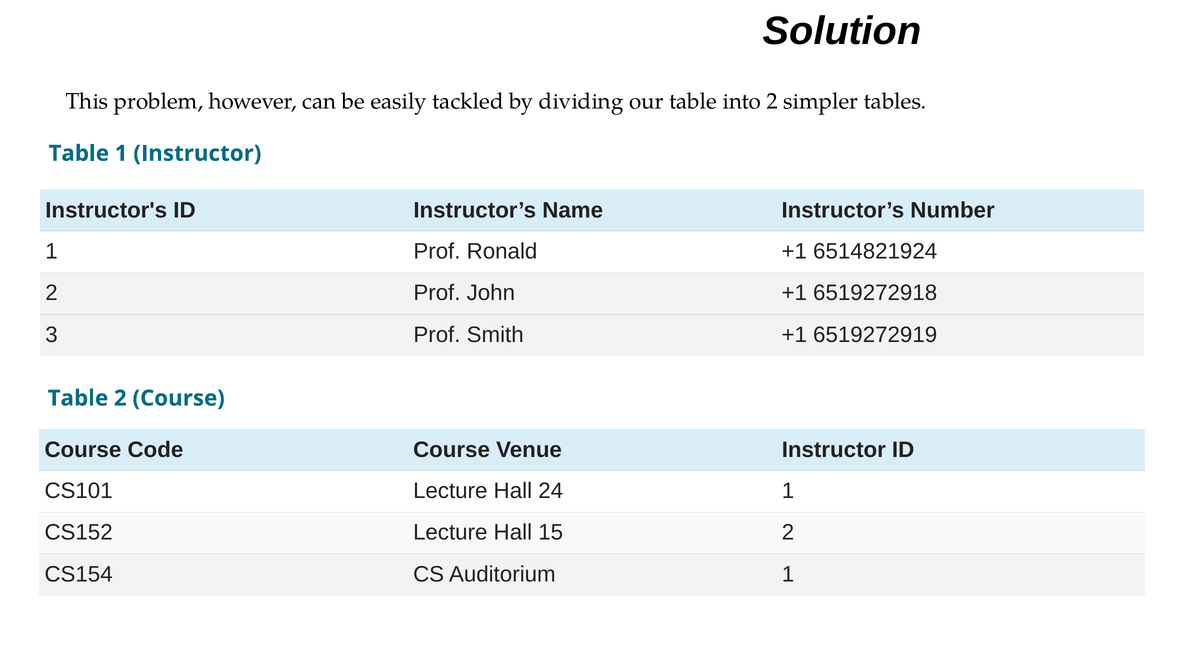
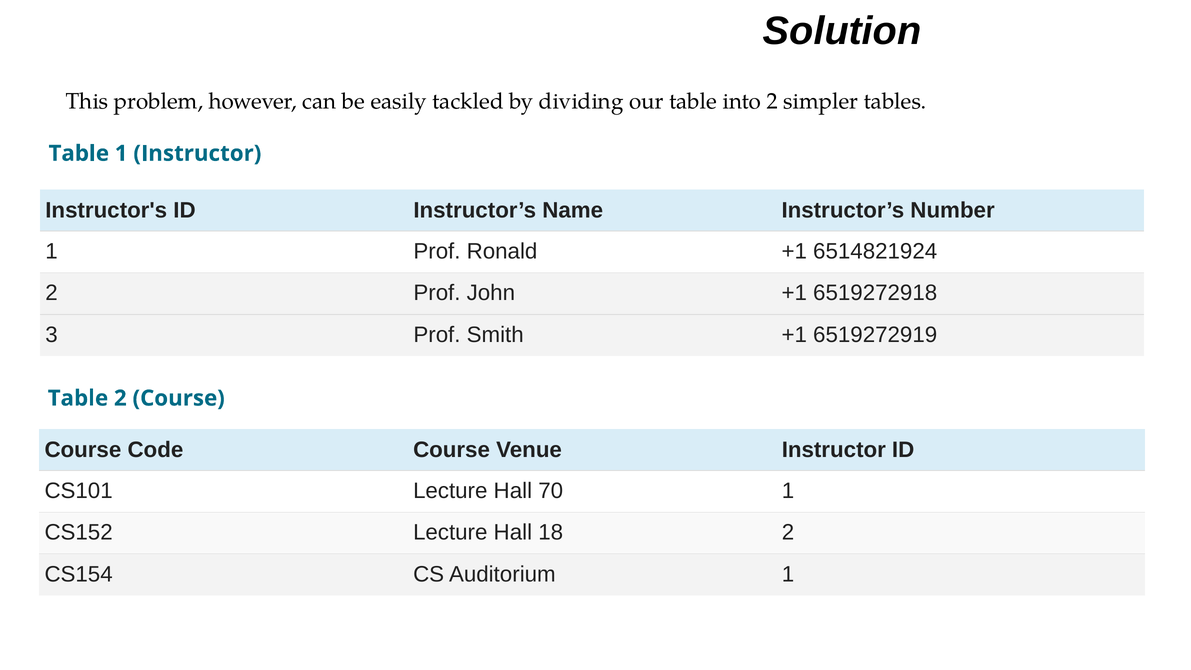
24: 24 -> 70 (551, 491)
15: 15 -> 18 (551, 532)
